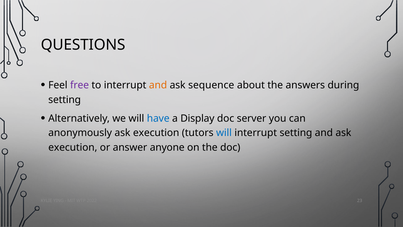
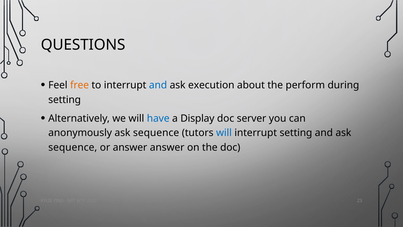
free colour: purple -> orange (80, 85)
and colour: orange -> blue (158, 85)
sequence: sequence -> execution (211, 85)
answers: answers -> perform (305, 85)
anonymously ask execution: execution -> sequence (156, 133)
execution: execution -> sequence (73, 147)
answer anyone: anyone -> answer (167, 147)
